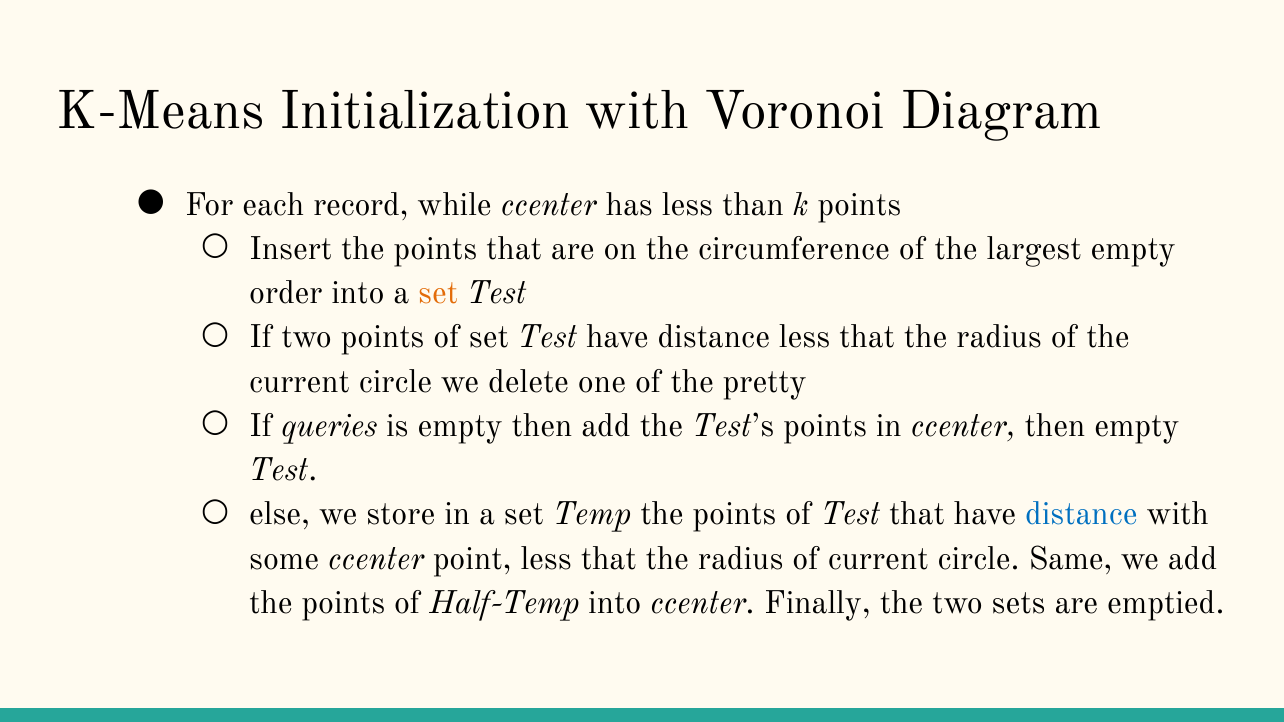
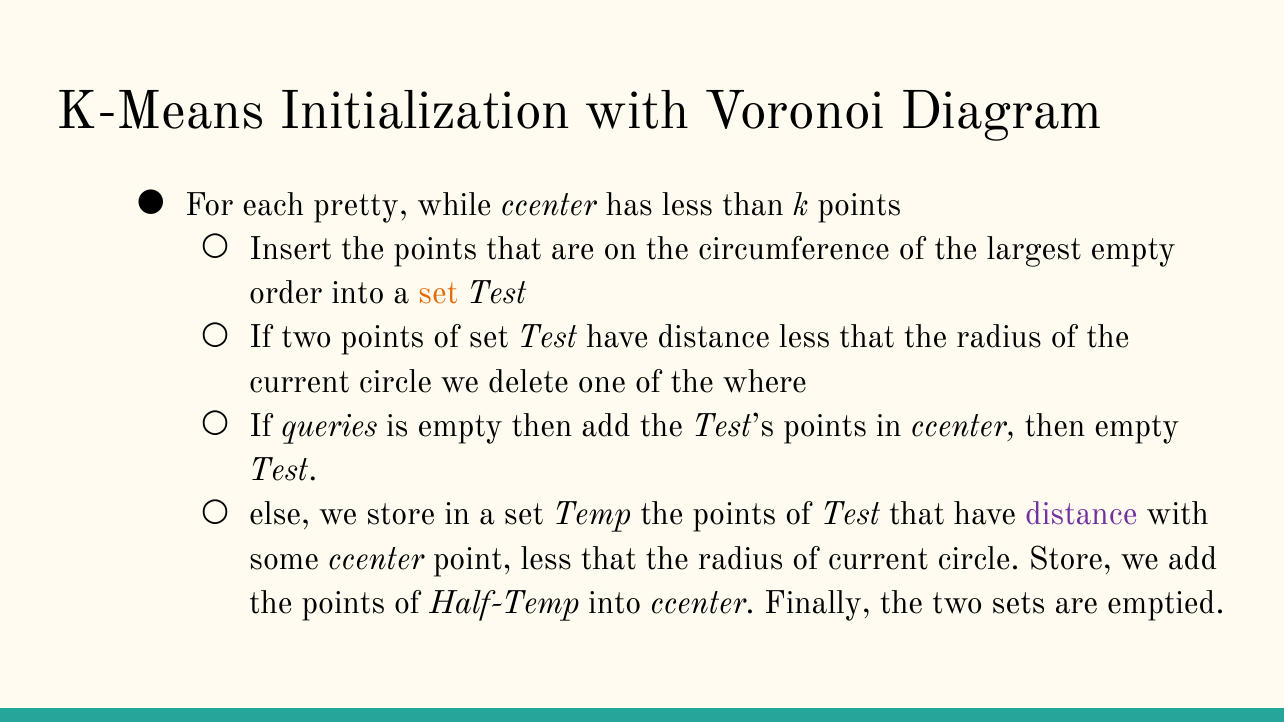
record: record -> pretty (361, 205)
pretty: pretty -> where (765, 382)
distance colour: blue -> purple (1081, 515)
circle Same: Same -> Store (1070, 559)
